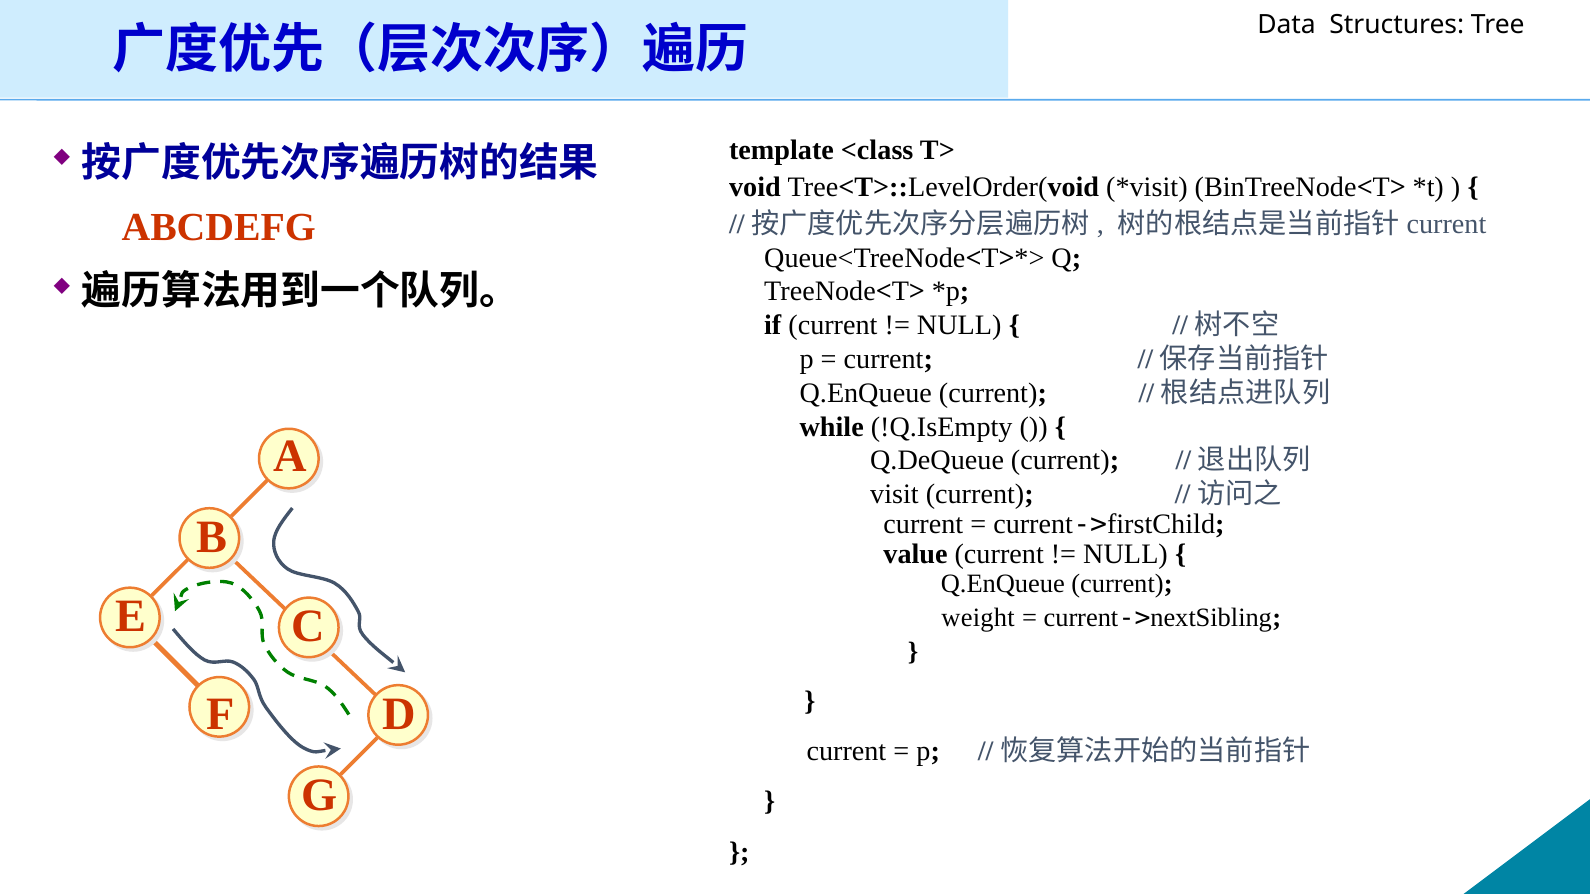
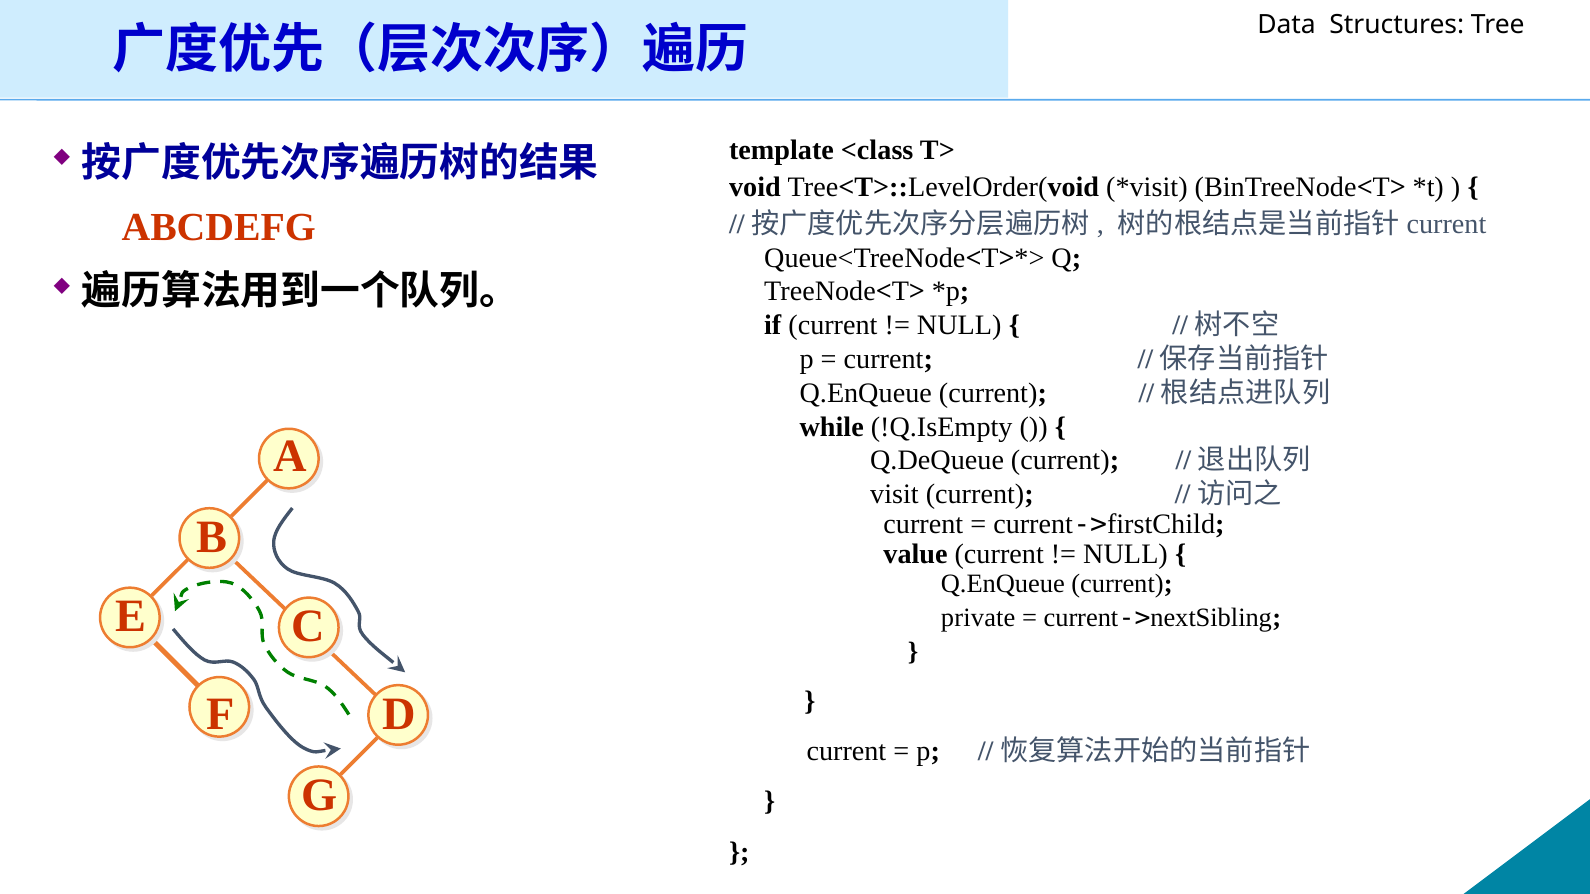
weight: weight -> private (978, 618)
